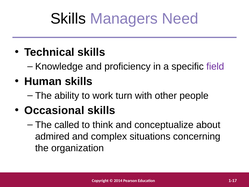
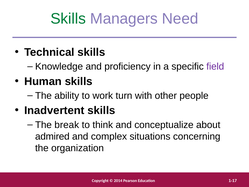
Skills colour: black -> green (68, 19)
Occasional: Occasional -> Inadvertent (54, 110)
called: called -> break (67, 125)
